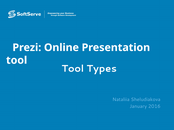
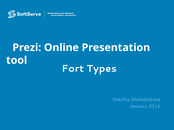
Tool: Tool -> Fort (73, 69)
